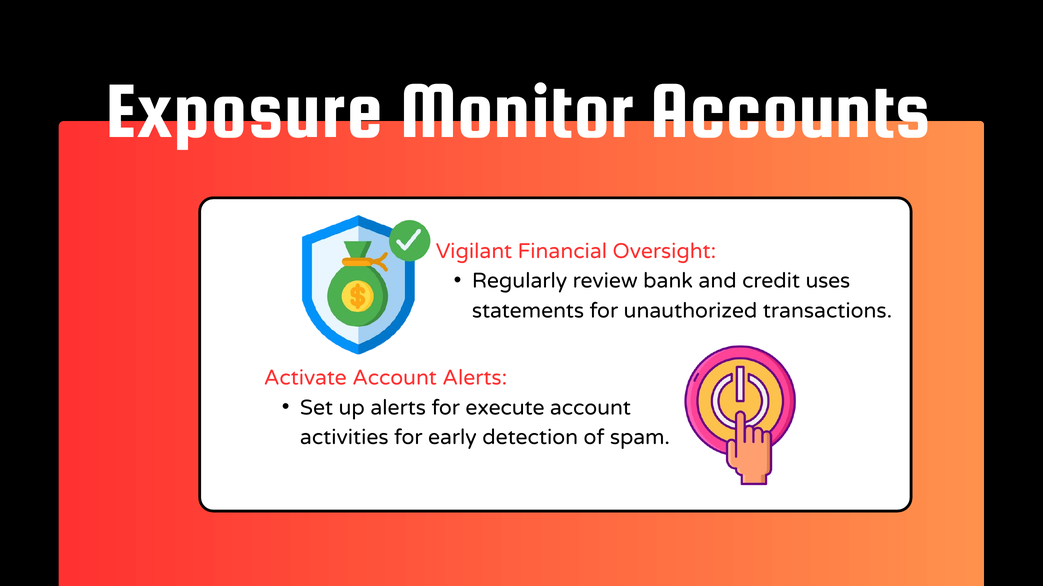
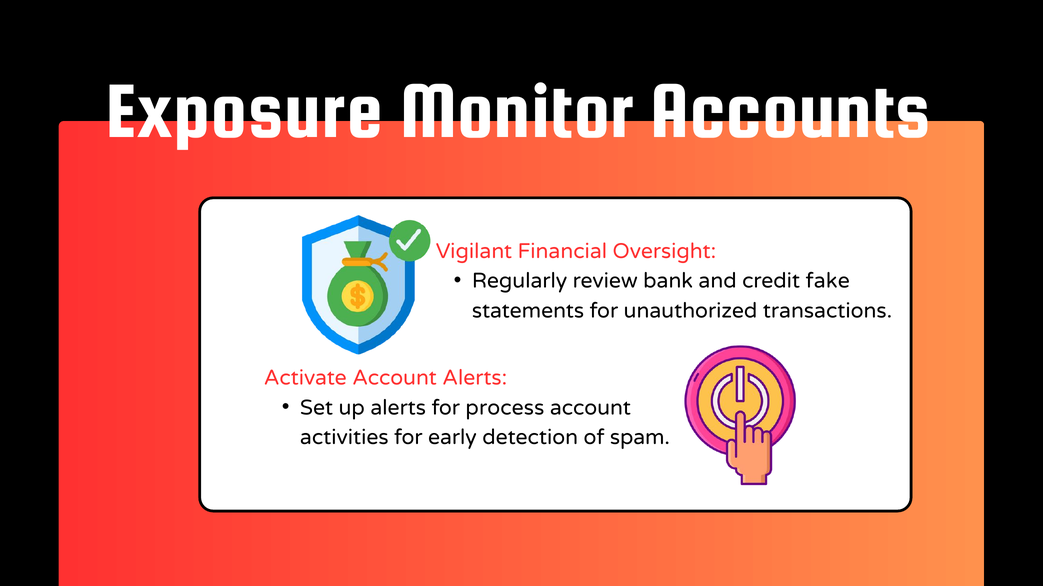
uses: uses -> fake (828, 281)
execute: execute -> process (505, 408)
